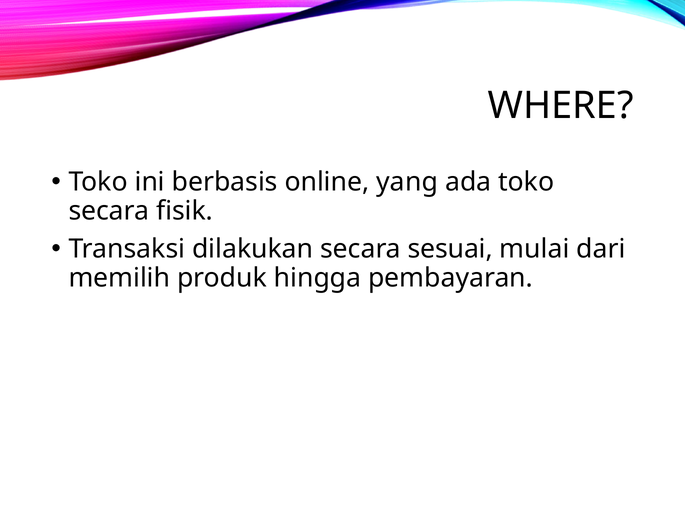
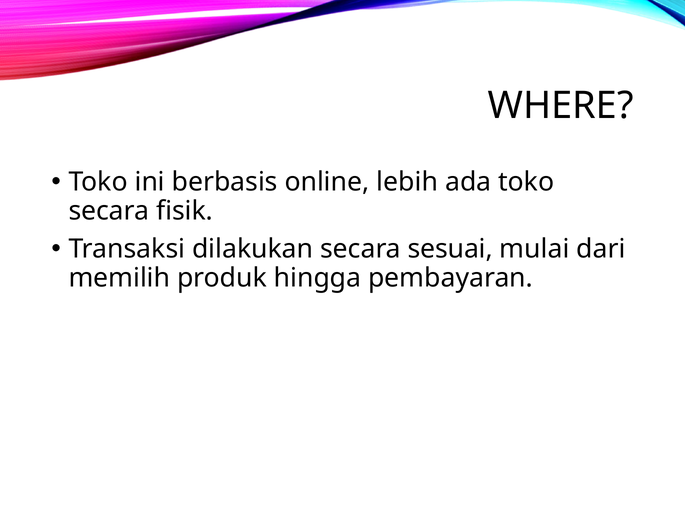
yang: yang -> lebih (407, 182)
